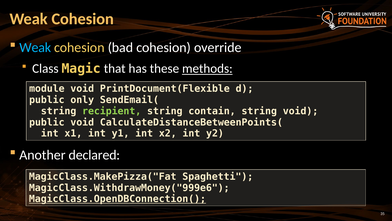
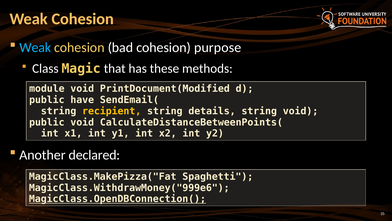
override: override -> purpose (218, 47)
methods underline: present -> none (207, 69)
PrintDocument(Flexible: PrintDocument(Flexible -> PrintDocument(Modified (165, 88)
only: only -> have (82, 100)
recipient colour: light green -> yellow (112, 111)
contain: contain -> details (212, 111)
